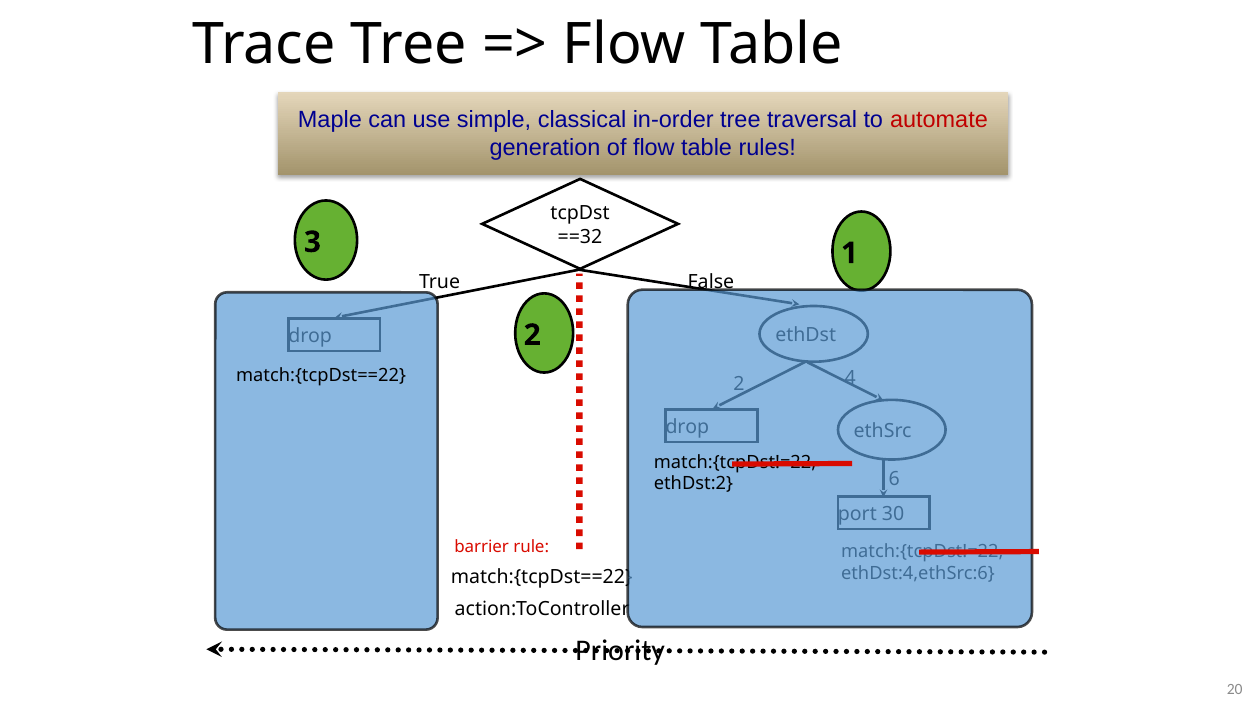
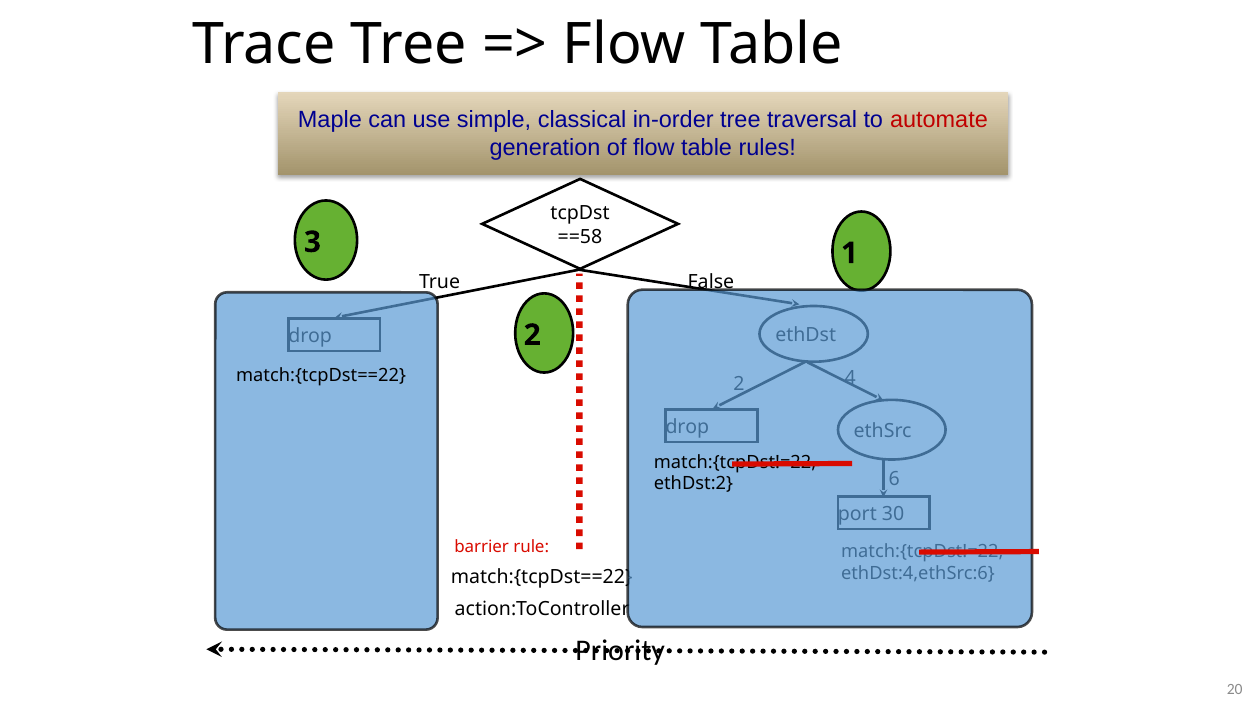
==32: ==32 -> ==58 (580, 237)
